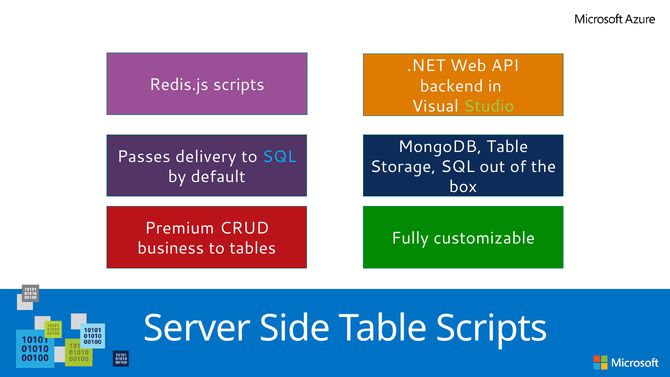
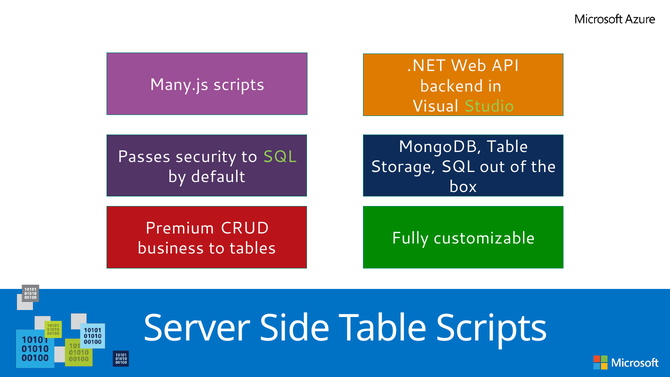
Redis.js: Redis.js -> Many.js (179, 85)
delivery: delivery -> security (206, 156)
SQL colour: light blue -> light green (279, 156)
